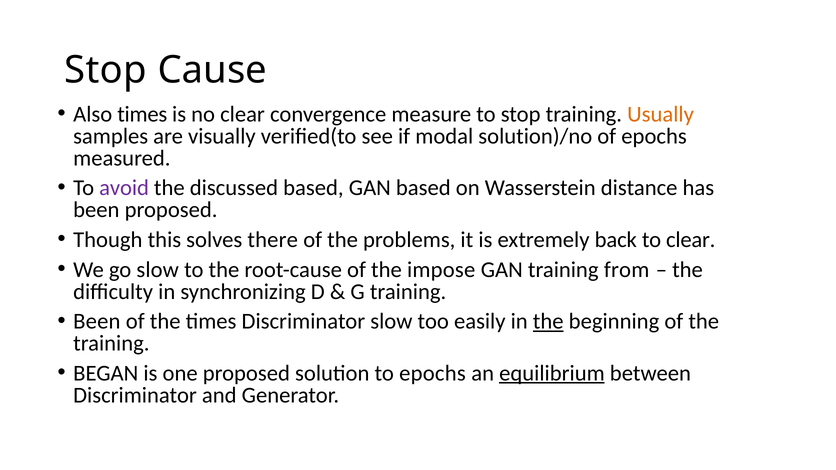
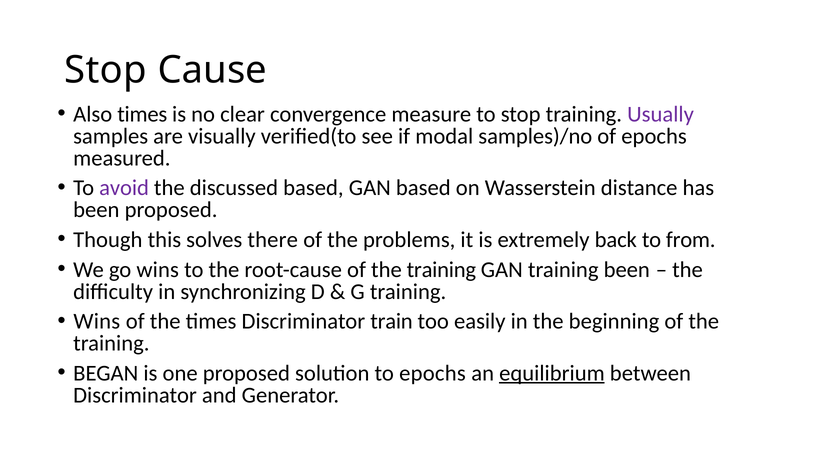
Usually colour: orange -> purple (661, 114)
solution)/no: solution)/no -> samples)/no (535, 136)
to clear: clear -> from (691, 240)
go slow: slow -> wins (158, 270)
root-cause of the impose: impose -> training (441, 270)
training from: from -> been (627, 270)
Been: Been -> Wins (97, 322)
Discriminator slow: slow -> train (392, 322)
the underline: present -> none (548, 322)
